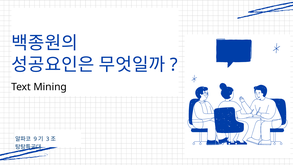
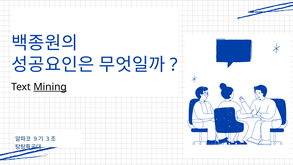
Mining underline: none -> present (50, 87)
